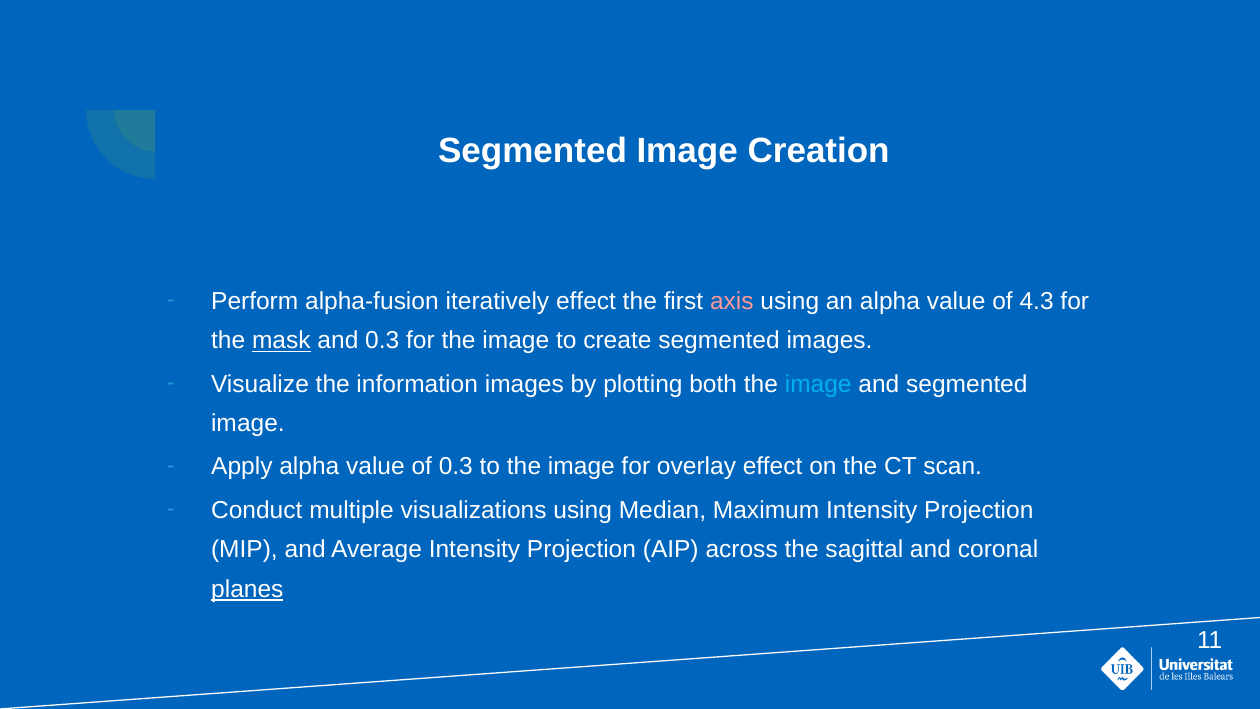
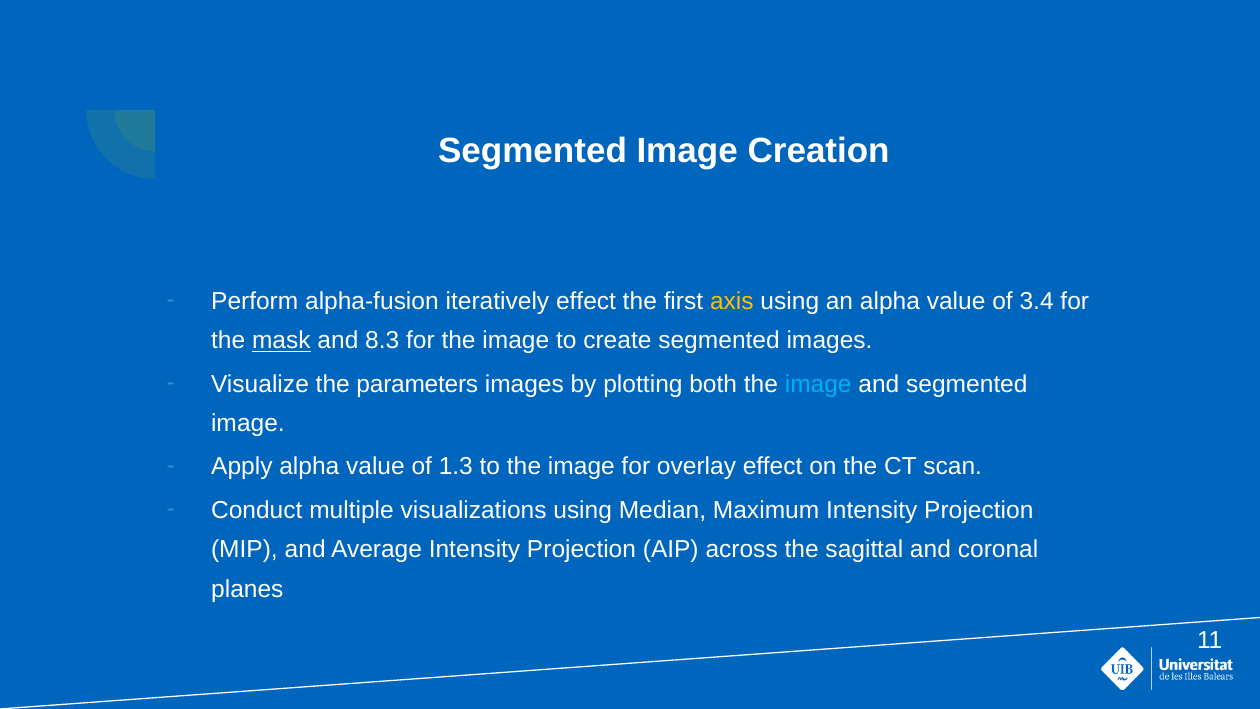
axis colour: pink -> yellow (732, 301)
4.3: 4.3 -> 3.4 (1037, 301)
and 0.3: 0.3 -> 8.3 (382, 341)
information: information -> parameters (417, 384)
of 0.3: 0.3 -> 1.3 (456, 467)
planes underline: present -> none (247, 589)
